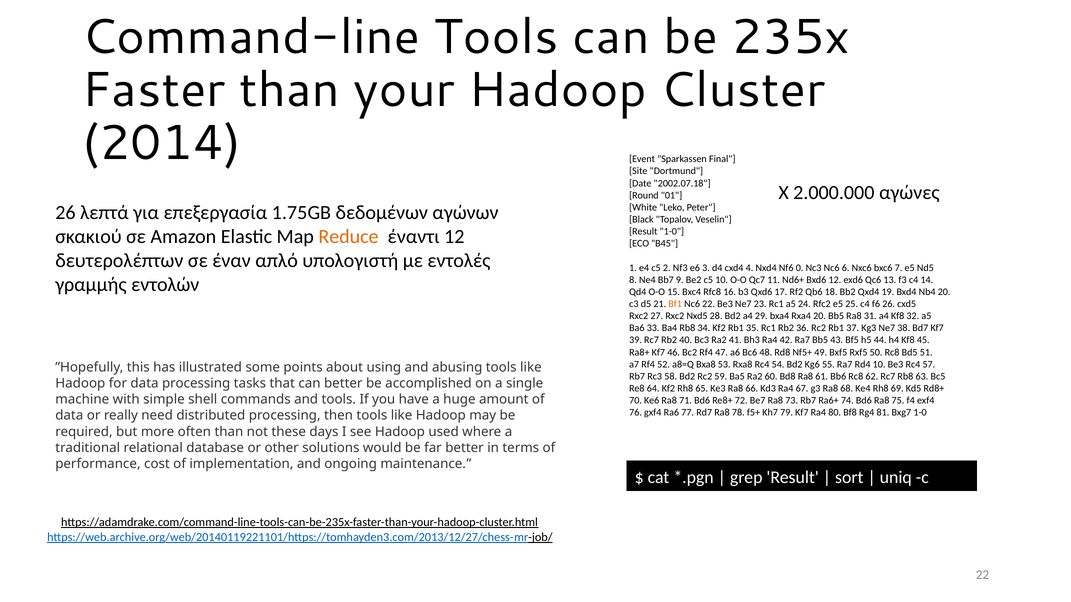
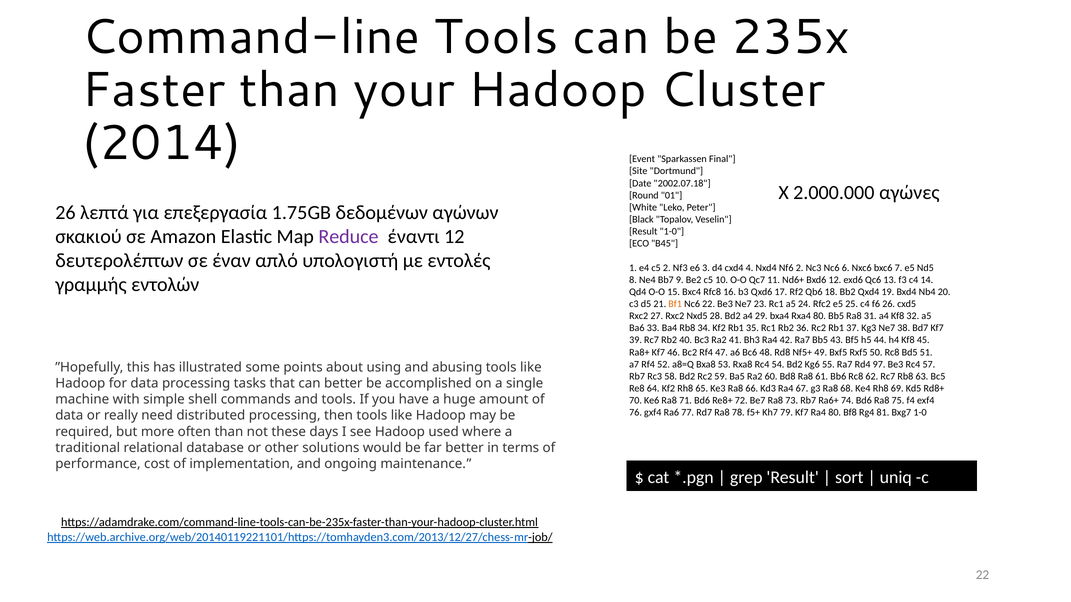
Reduce colour: orange -> purple (348, 237)
Nf6 0: 0 -> 2 (800, 268)
Rxa4 20: 20 -> 80 (820, 316)
Rd4 10: 10 -> 97 (879, 365)
